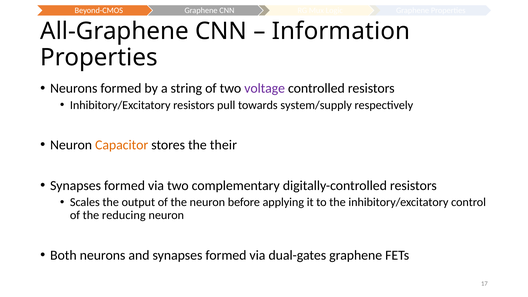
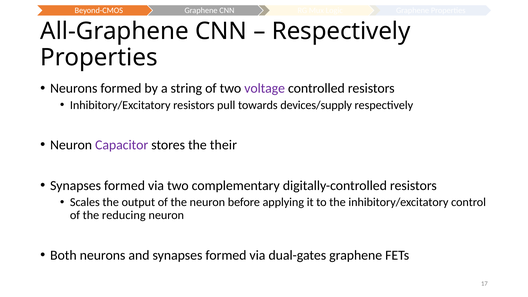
Information: Information -> Respectively (341, 31)
system/supply: system/supply -> devices/supply (316, 105)
Capacitor colour: orange -> purple (122, 145)
